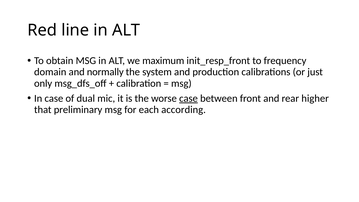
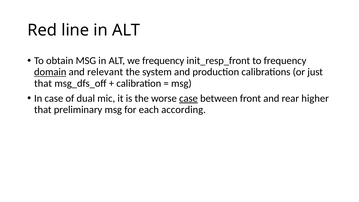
we maximum: maximum -> frequency (163, 61)
domain underline: none -> present (50, 72)
normally: normally -> relevant (105, 72)
only: only -> that (43, 83)
